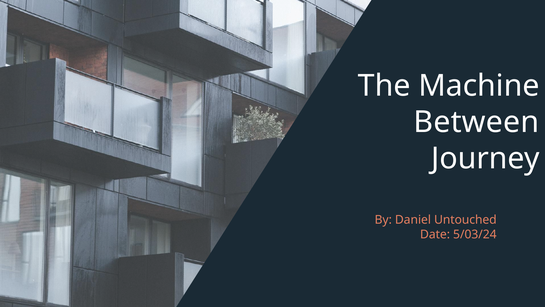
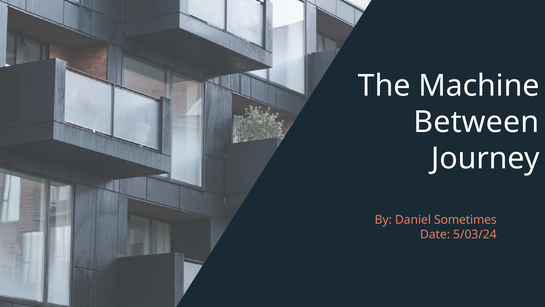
Untouched: Untouched -> Sometimes (465, 220)
